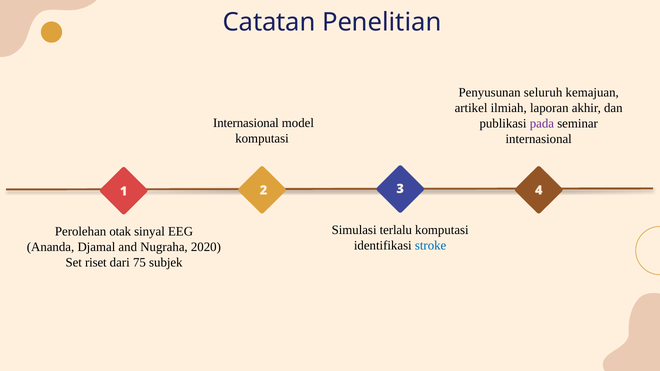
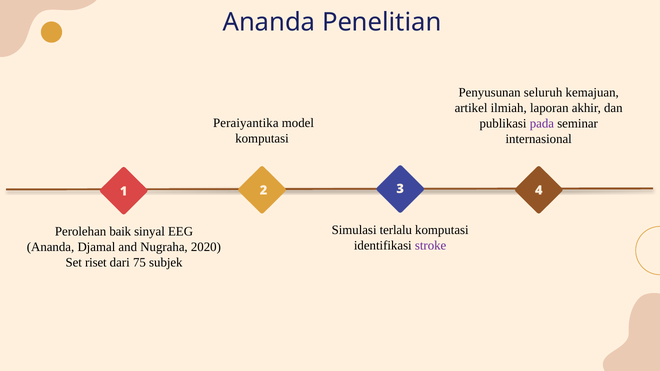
Catatan: Catatan -> Ananda (269, 22)
Internasional: Internasional -> Peraiyantika (246, 123)
otak: otak -> baik (120, 232)
stroke colour: blue -> purple (431, 246)
